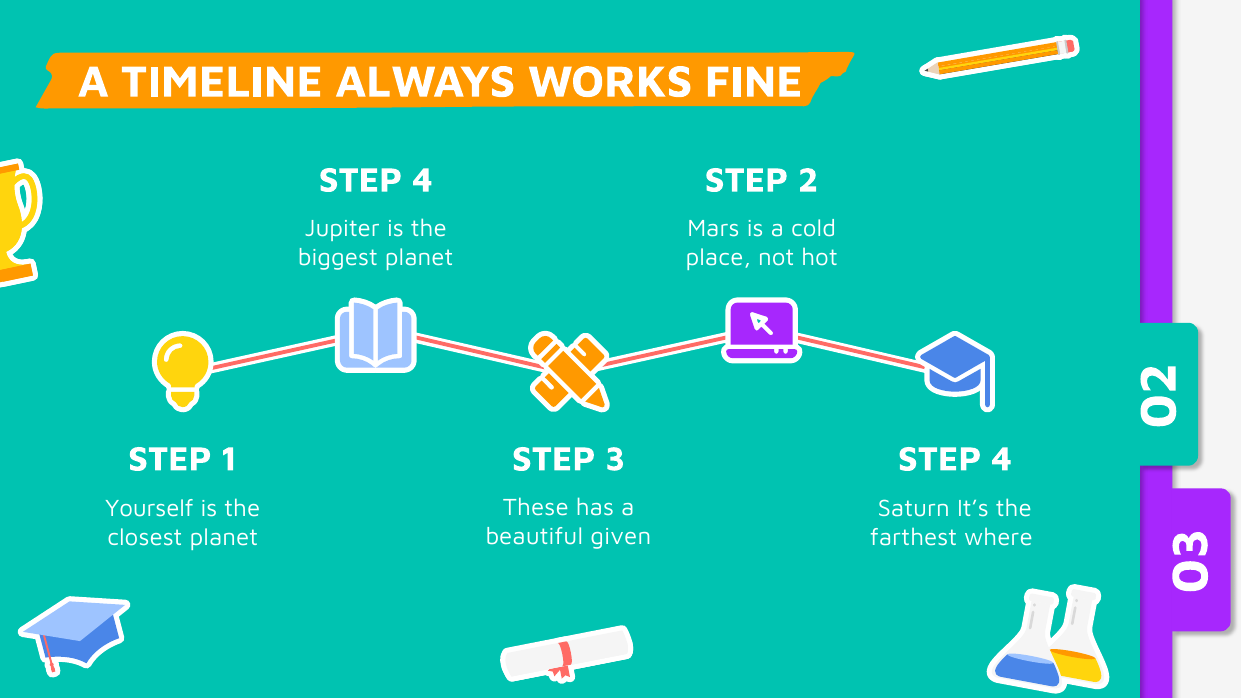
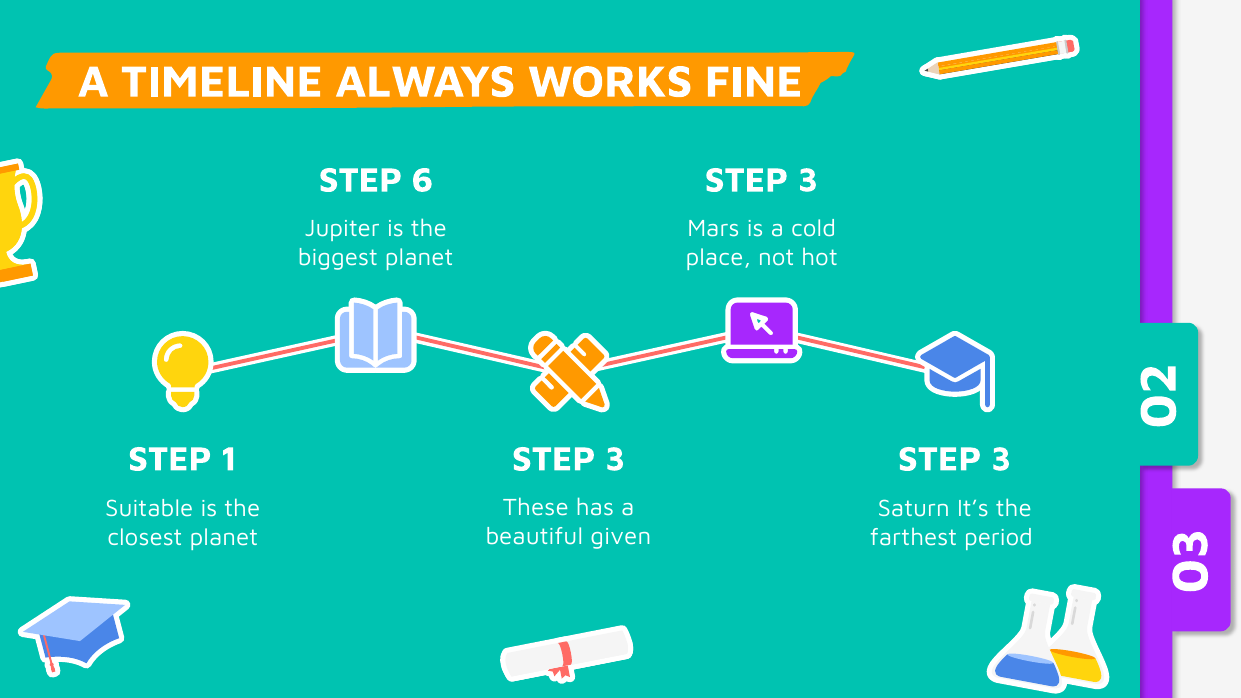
4: 4 -> 6 (422, 180)
2: 2 -> 3 (808, 180)
4: 4 -> 3 (1001, 459)
Yourself: Yourself -> Suitable (149, 508)
where: where -> period (999, 537)
